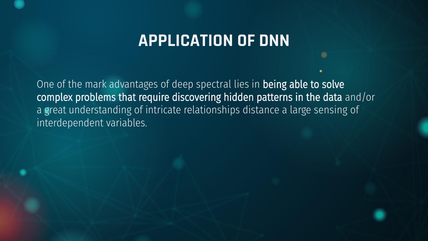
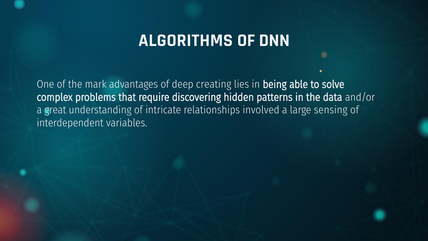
APPLICATION: APPLICATION -> ALGORITHMS (186, 40)
spectral: spectral -> creating (214, 84)
distance: distance -> involved (261, 110)
